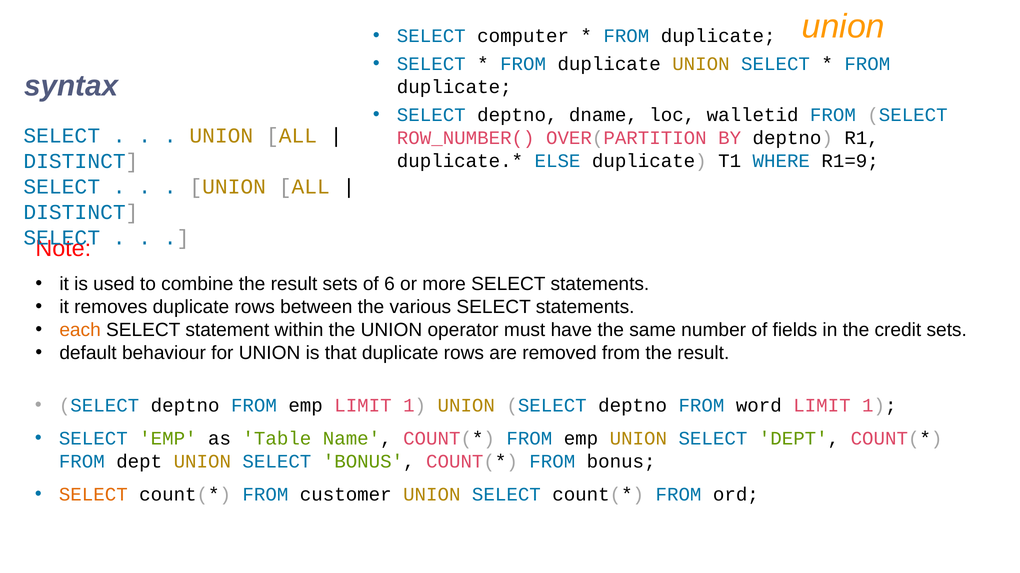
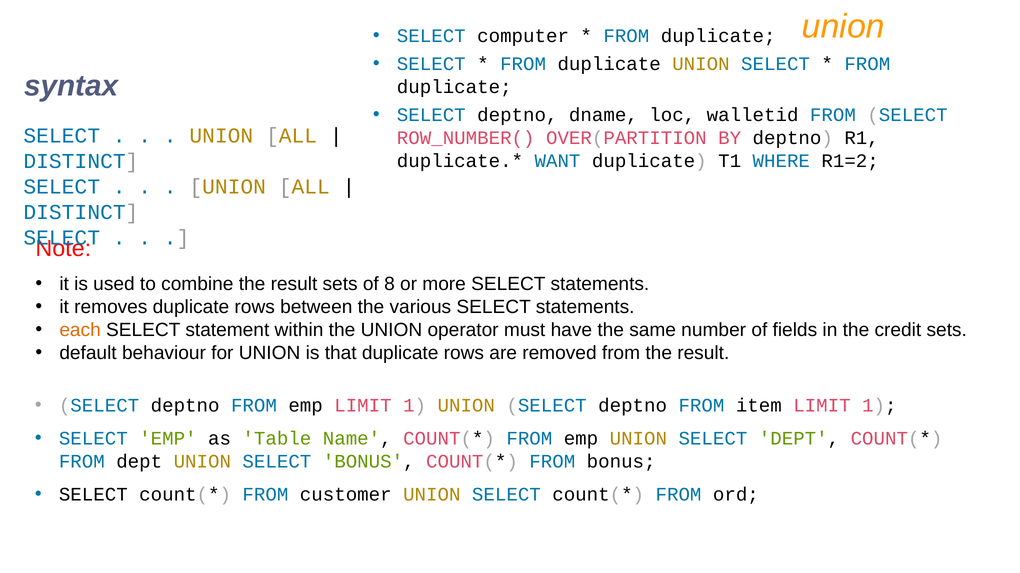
ELSE: ELSE -> WANT (558, 161)
R1=9: R1=9 -> R1=2 (850, 161)
6: 6 -> 8 (389, 284)
word: word -> item (759, 406)
SELECT colour: orange -> black (93, 495)
